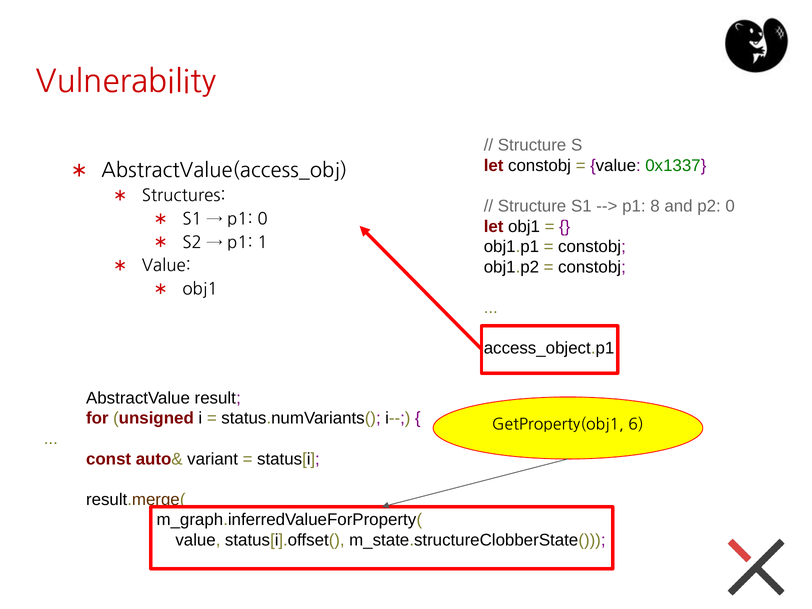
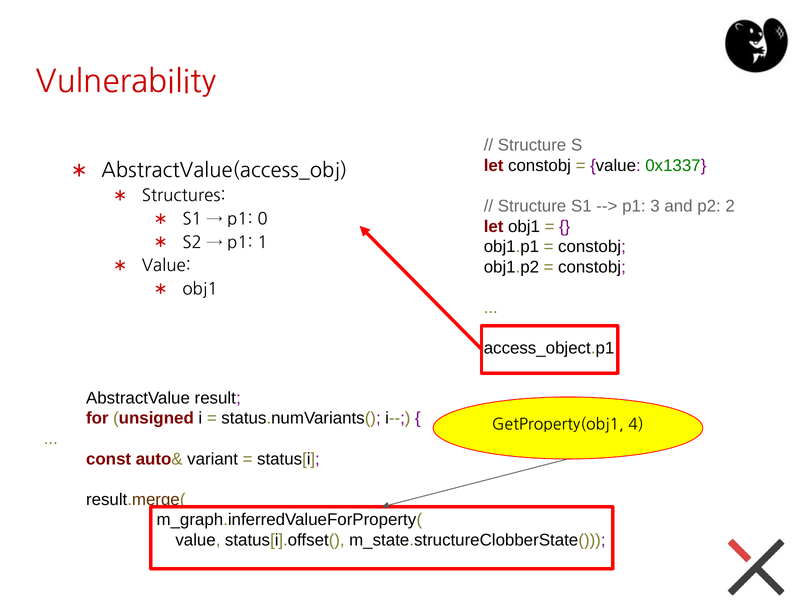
8: 8 -> 3 (655, 206)
p2 0: 0 -> 2 (730, 206)
6: 6 -> 4 (636, 425)
